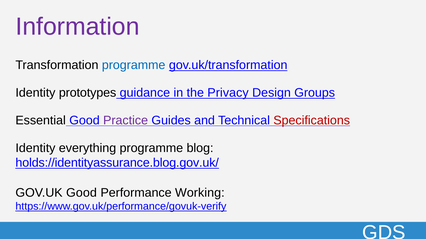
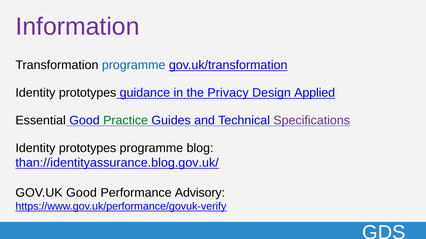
Groups: Groups -> Applied (315, 93)
Practice colour: purple -> green (126, 121)
Specifications colour: red -> purple (312, 121)
everything: everything -> prototypes (88, 148)
holds://identityassurance.blog.gov.uk/: holds://identityassurance.blog.gov.uk/ -> than://identityassurance.blog.gov.uk/ (117, 163)
Working: Working -> Advisory (200, 193)
